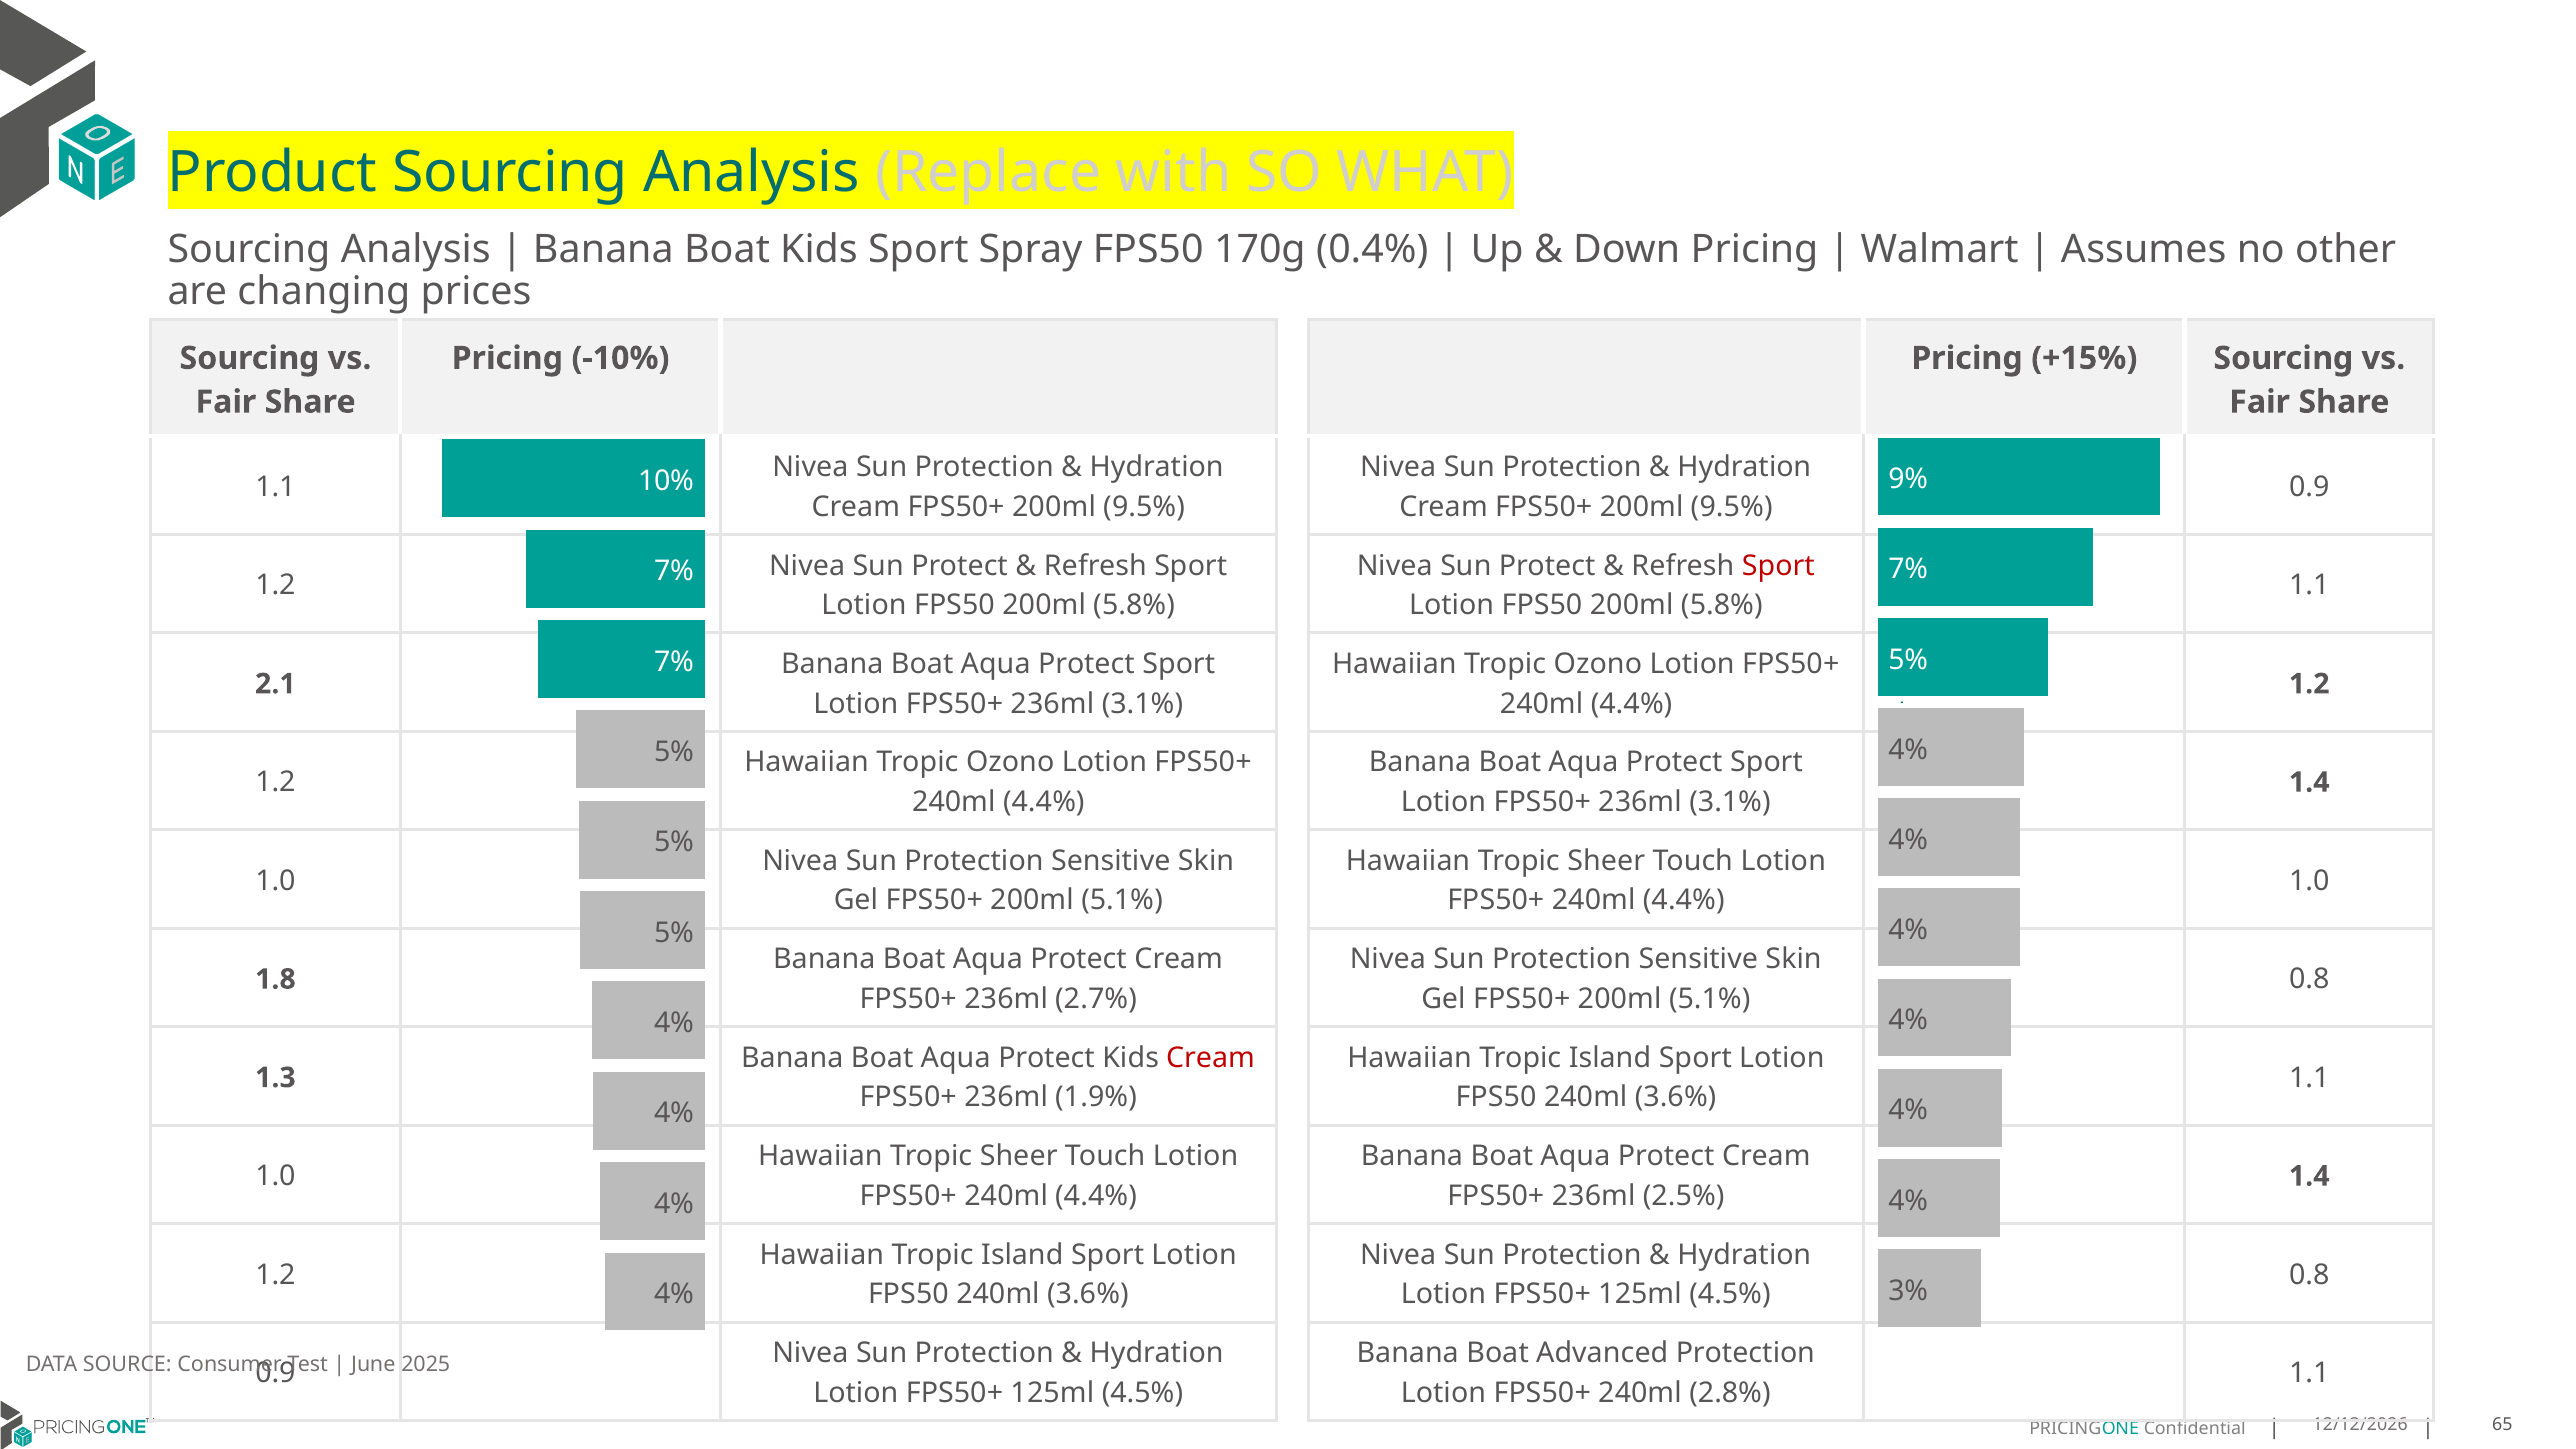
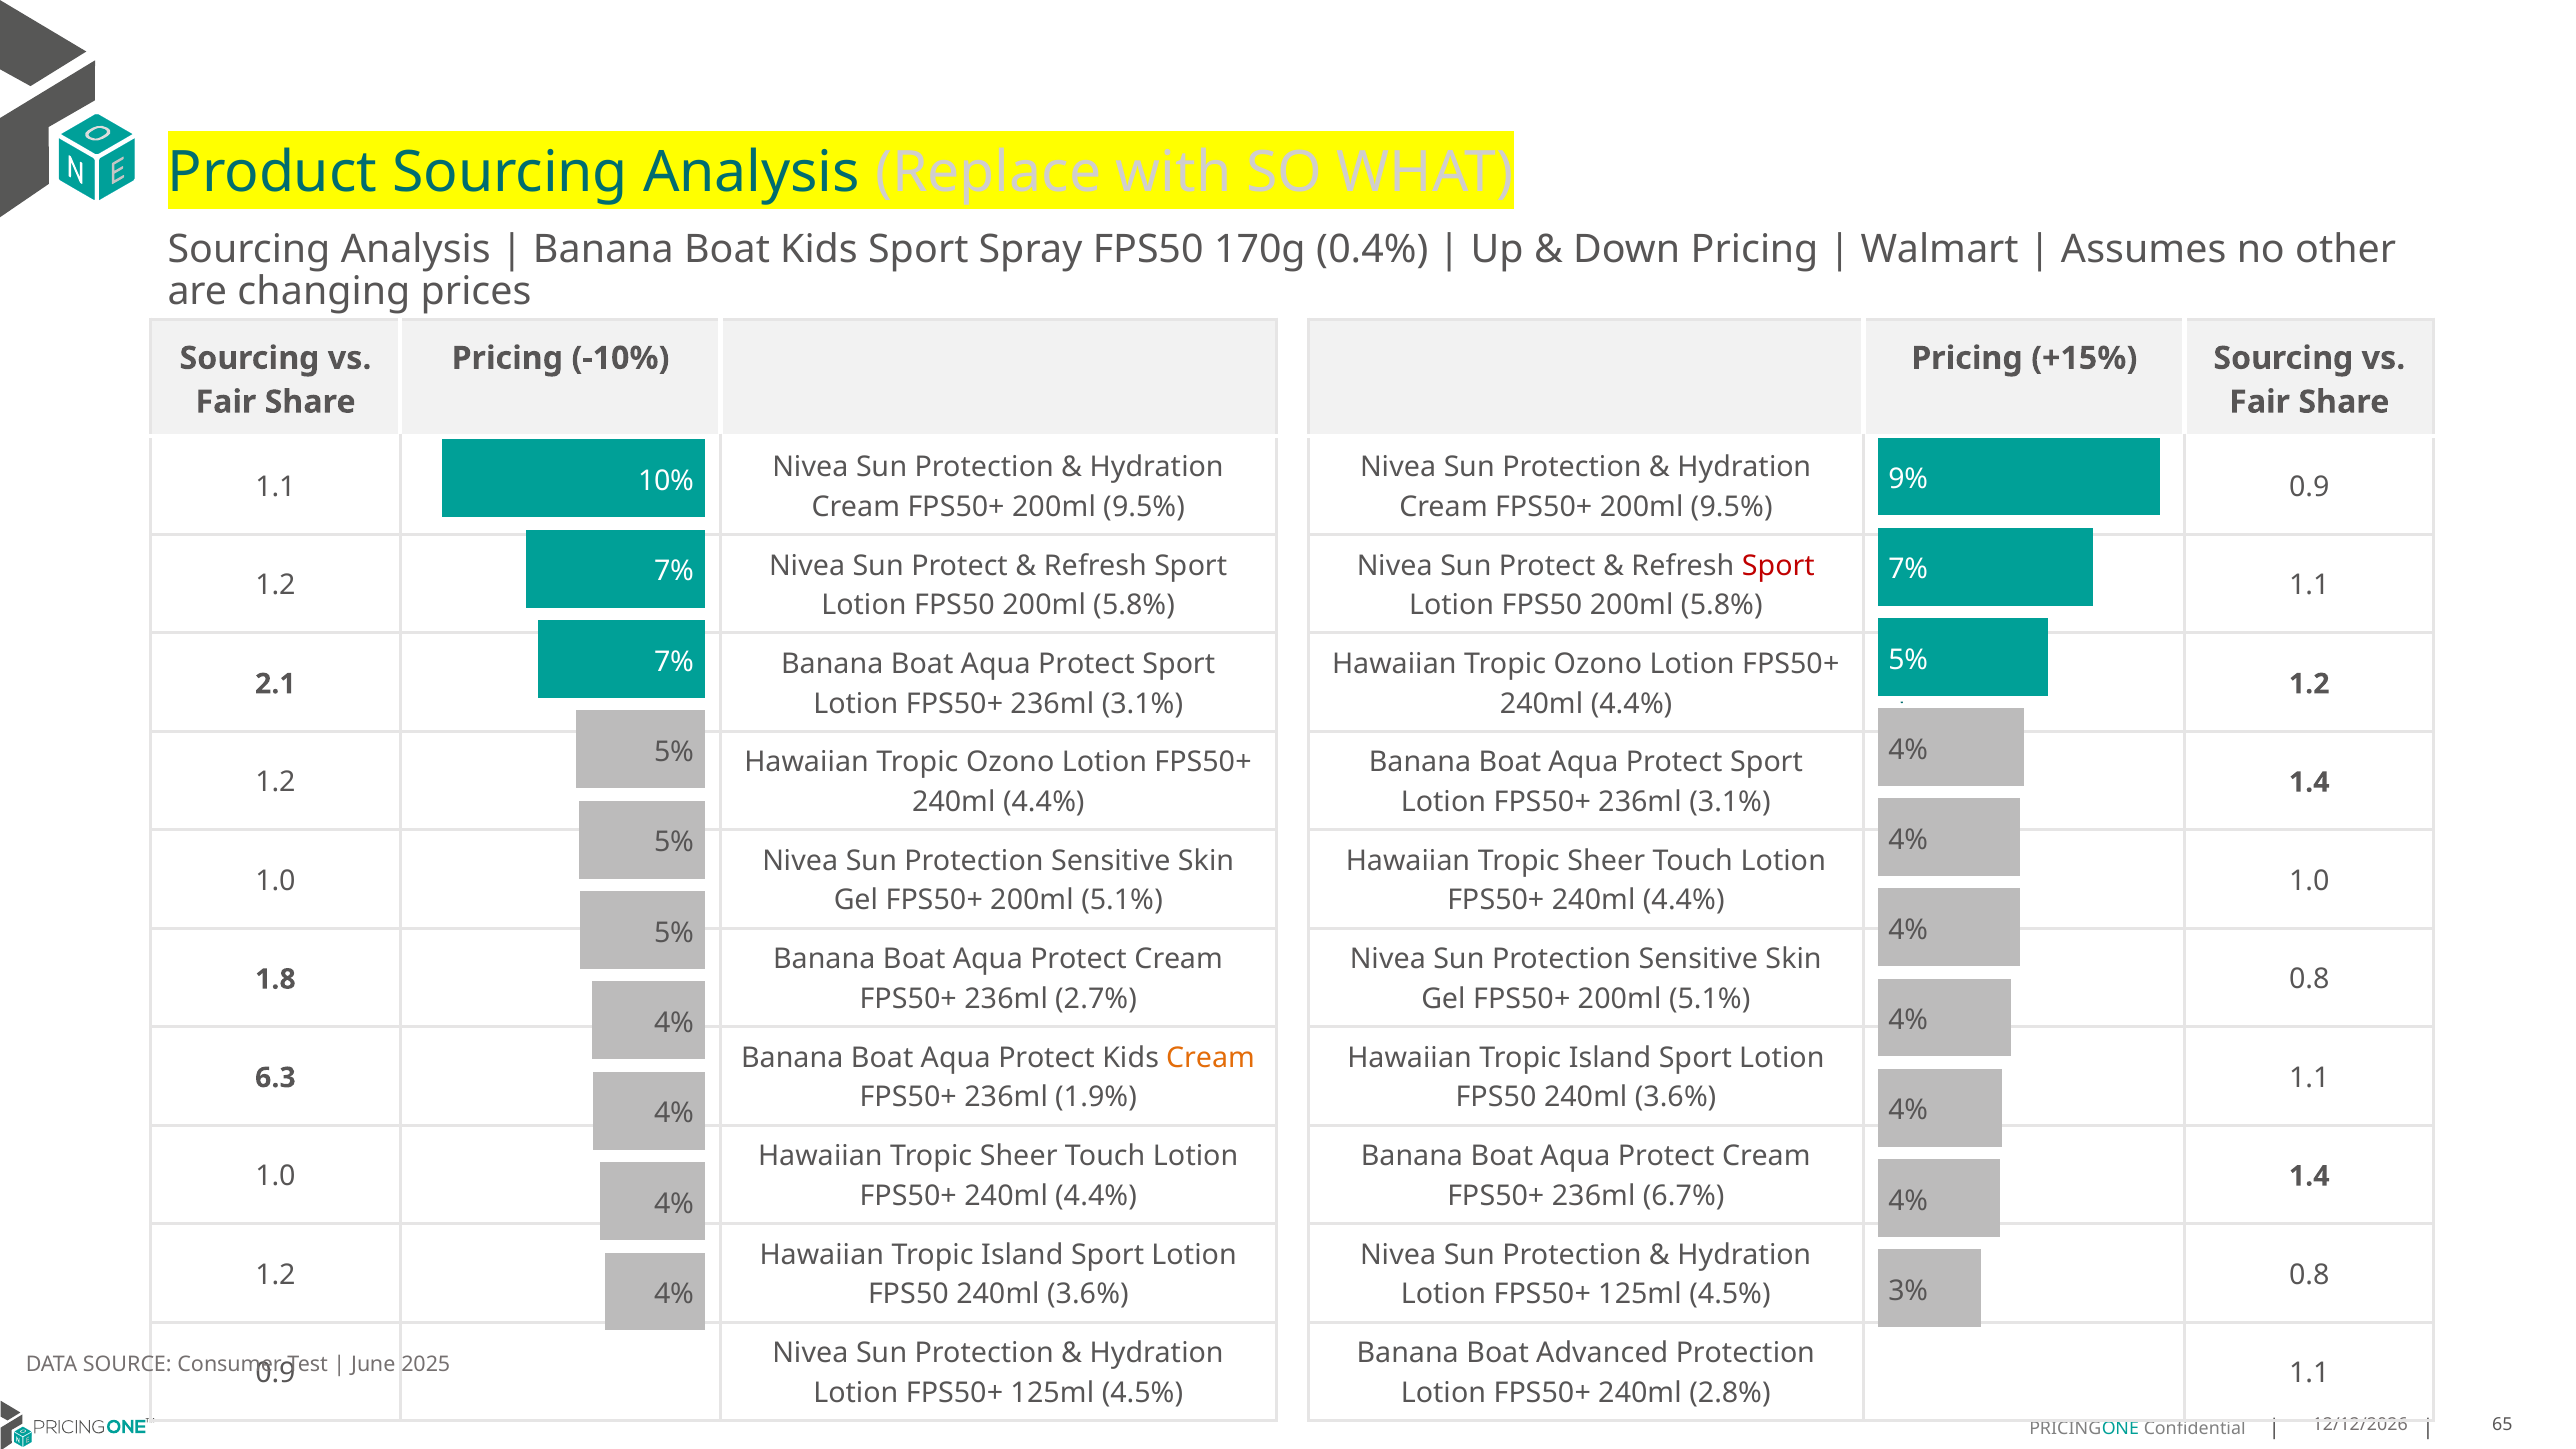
Cream colour: red -> orange (1210, 1058)
1.3: 1.3 -> 6.3 (275, 1078)
2.5%: 2.5% -> 6.7% (1684, 1196)
